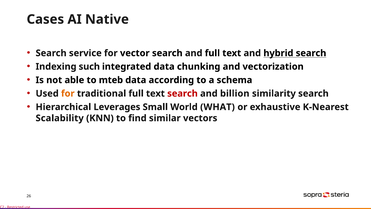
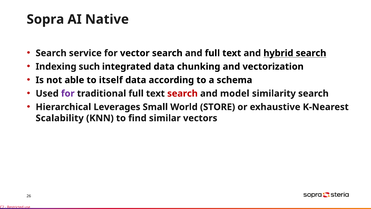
Cases: Cases -> Sopra (45, 19)
mteb: mteb -> itself (111, 80)
for colour: orange -> purple (68, 93)
billion: billion -> model (235, 93)
WHAT: WHAT -> STORE (218, 107)
